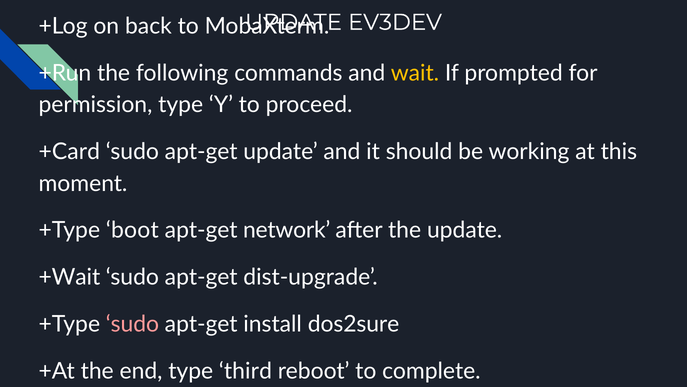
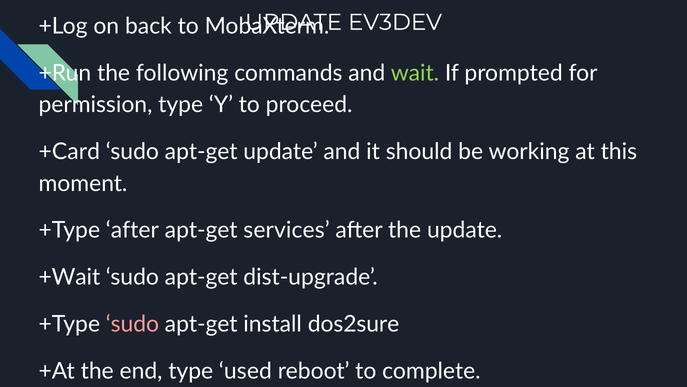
wait colour: yellow -> light green (415, 73)
+Type boot: boot -> after (132, 230)
network: network -> services (287, 230)
third: third -> used (245, 371)
